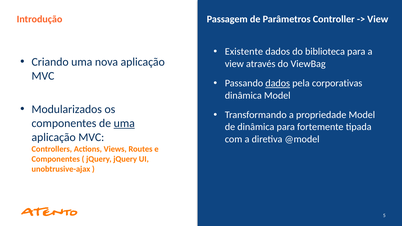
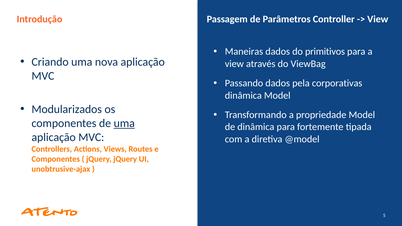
Existente: Existente -> Maneiras (244, 52)
biblioteca: biblioteca -> primitivos (325, 52)
dados underline: present -> none (278, 83)
